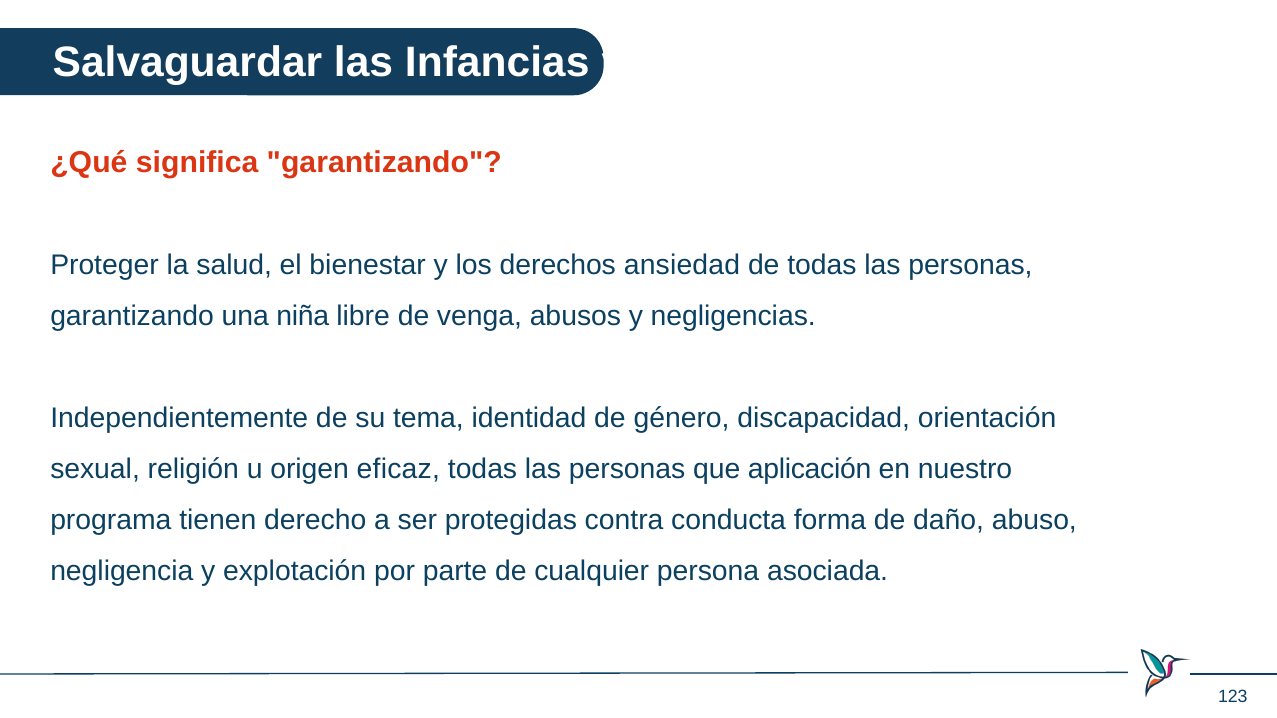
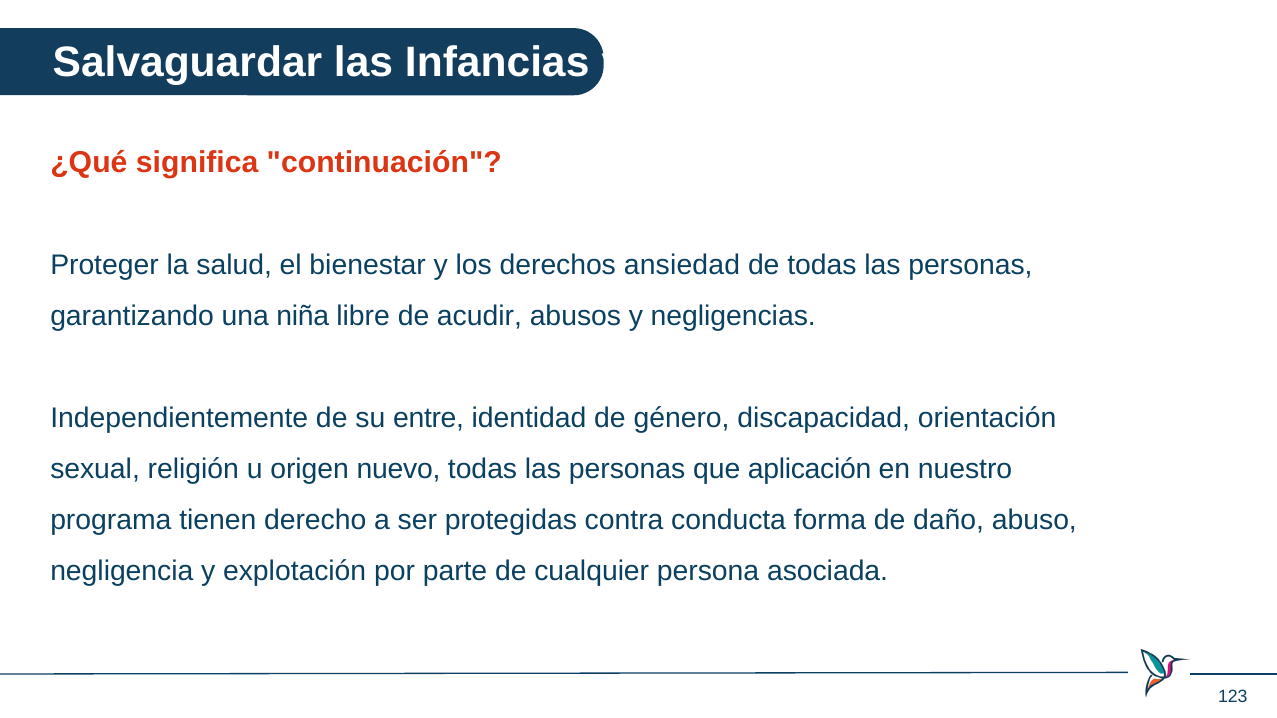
significa garantizando: garantizando -> continuación (384, 162)
venga: venga -> acudir (479, 316)
tema: tema -> entre (429, 418)
eficaz: eficaz -> nuevo (399, 469)
